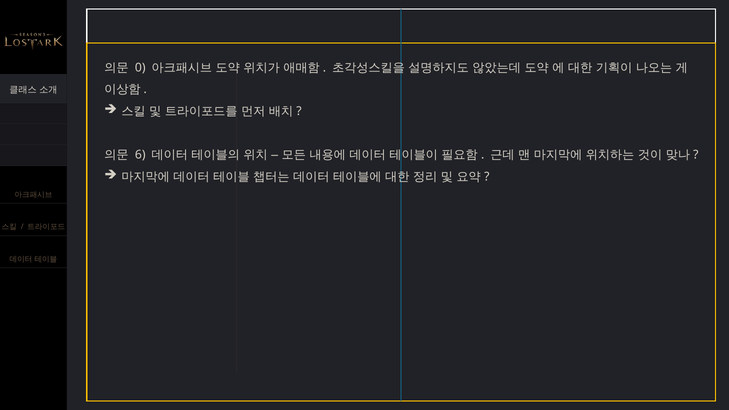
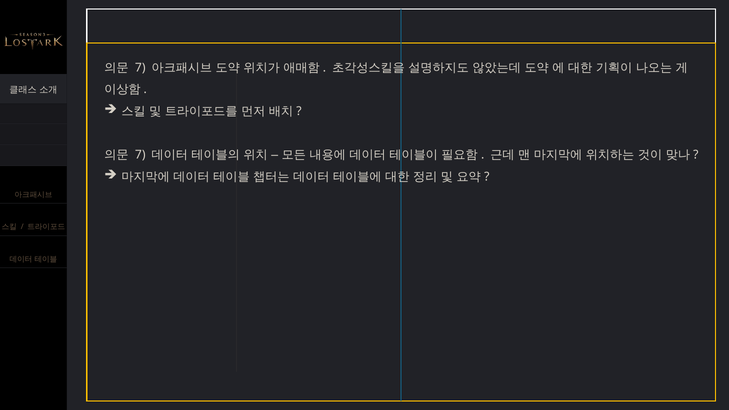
0: 0 -> 7 (140, 68)
6: 6 -> 7 (140, 155)
